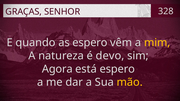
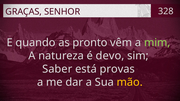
as espero: espero -> pronto (90, 43)
mim colour: yellow -> light green (157, 43)
Agora: Agora -> Saber (57, 69)
está espero: espero -> provas (117, 69)
